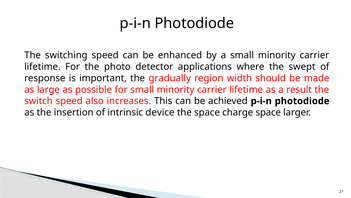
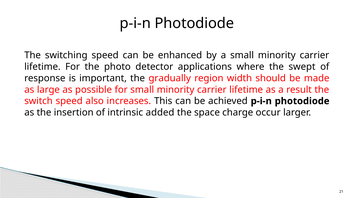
device: device -> added (160, 112)
charge space: space -> occur (268, 112)
